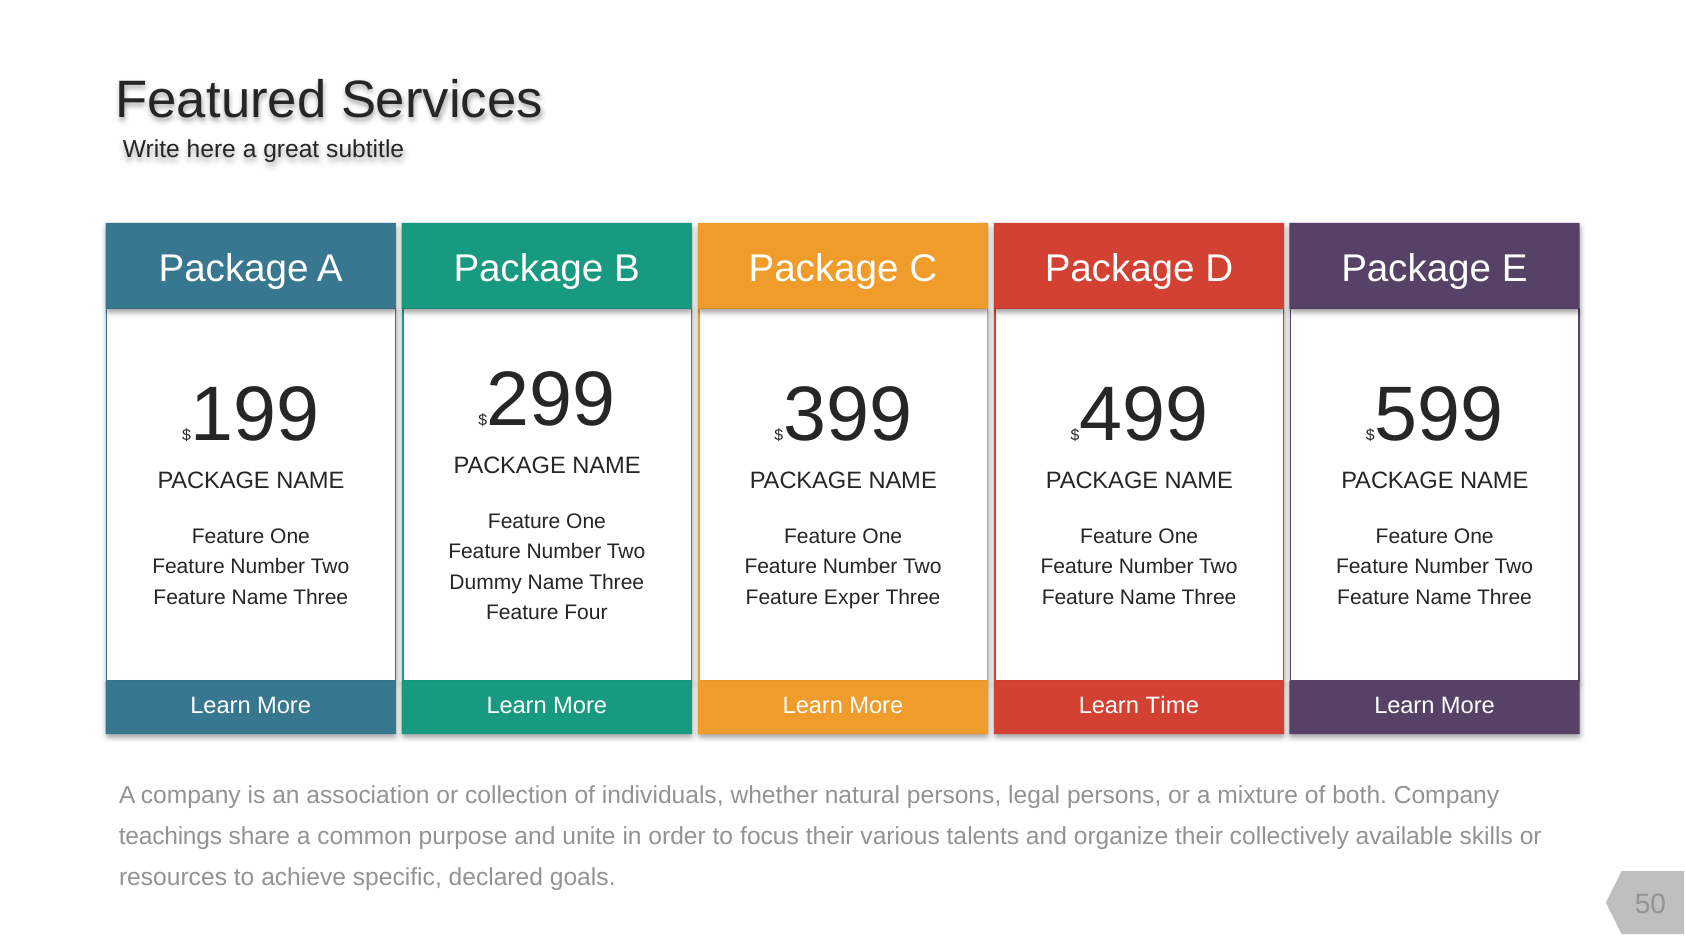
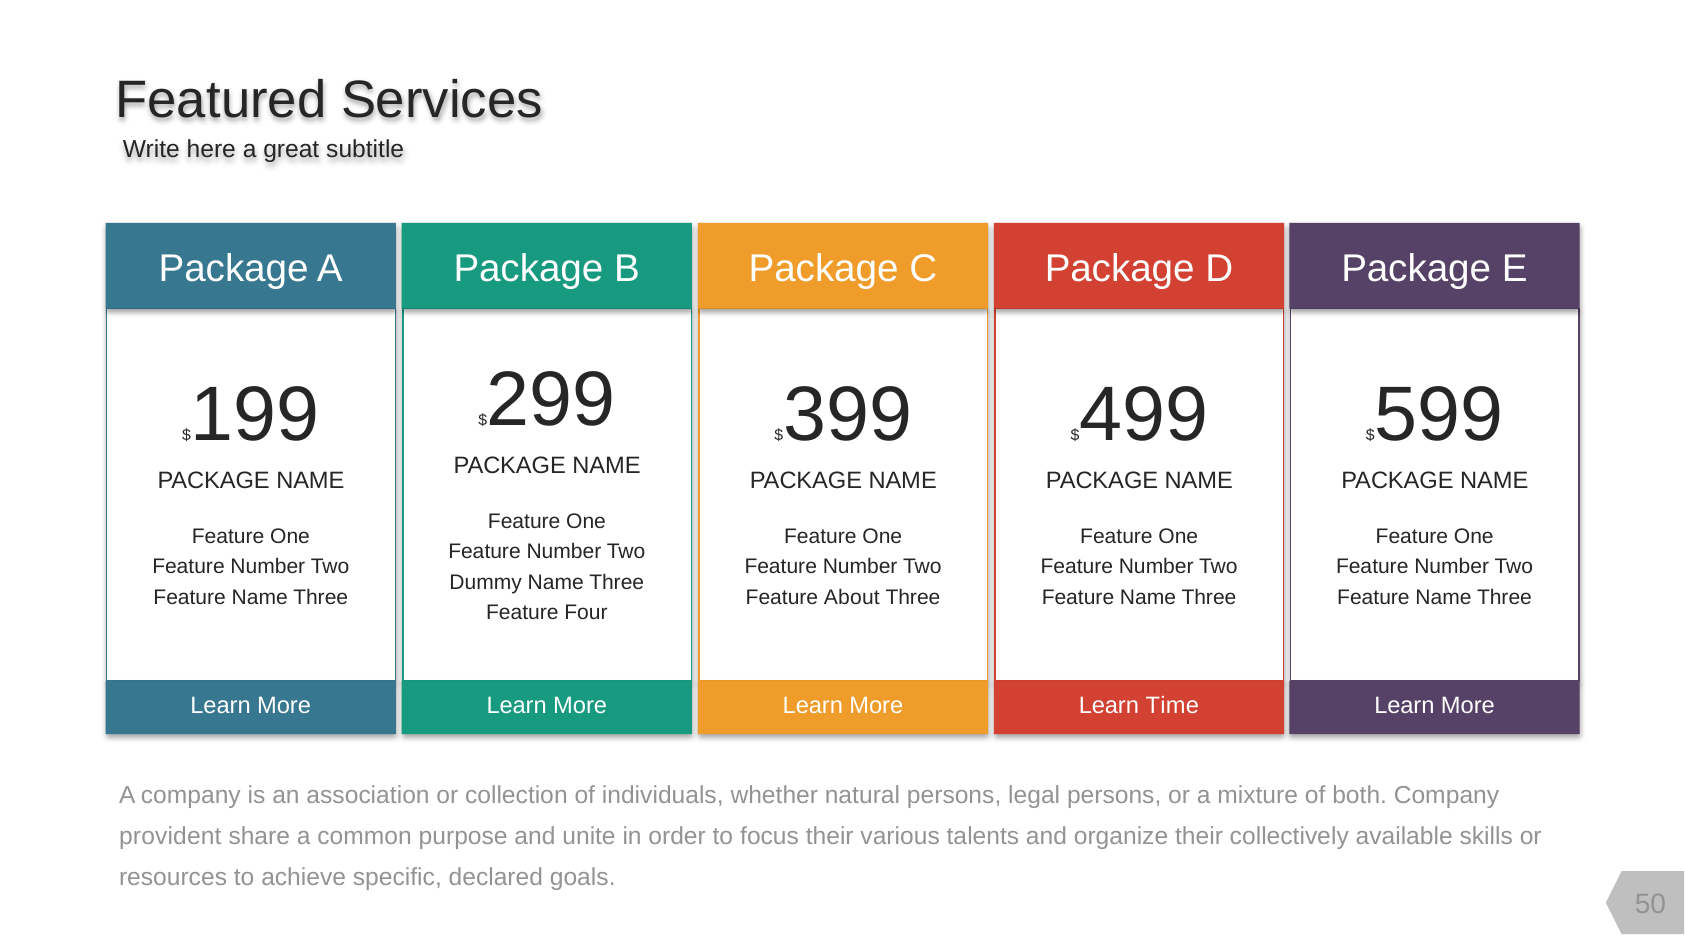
Exper: Exper -> About (852, 597)
teachings: teachings -> provident (170, 836)
